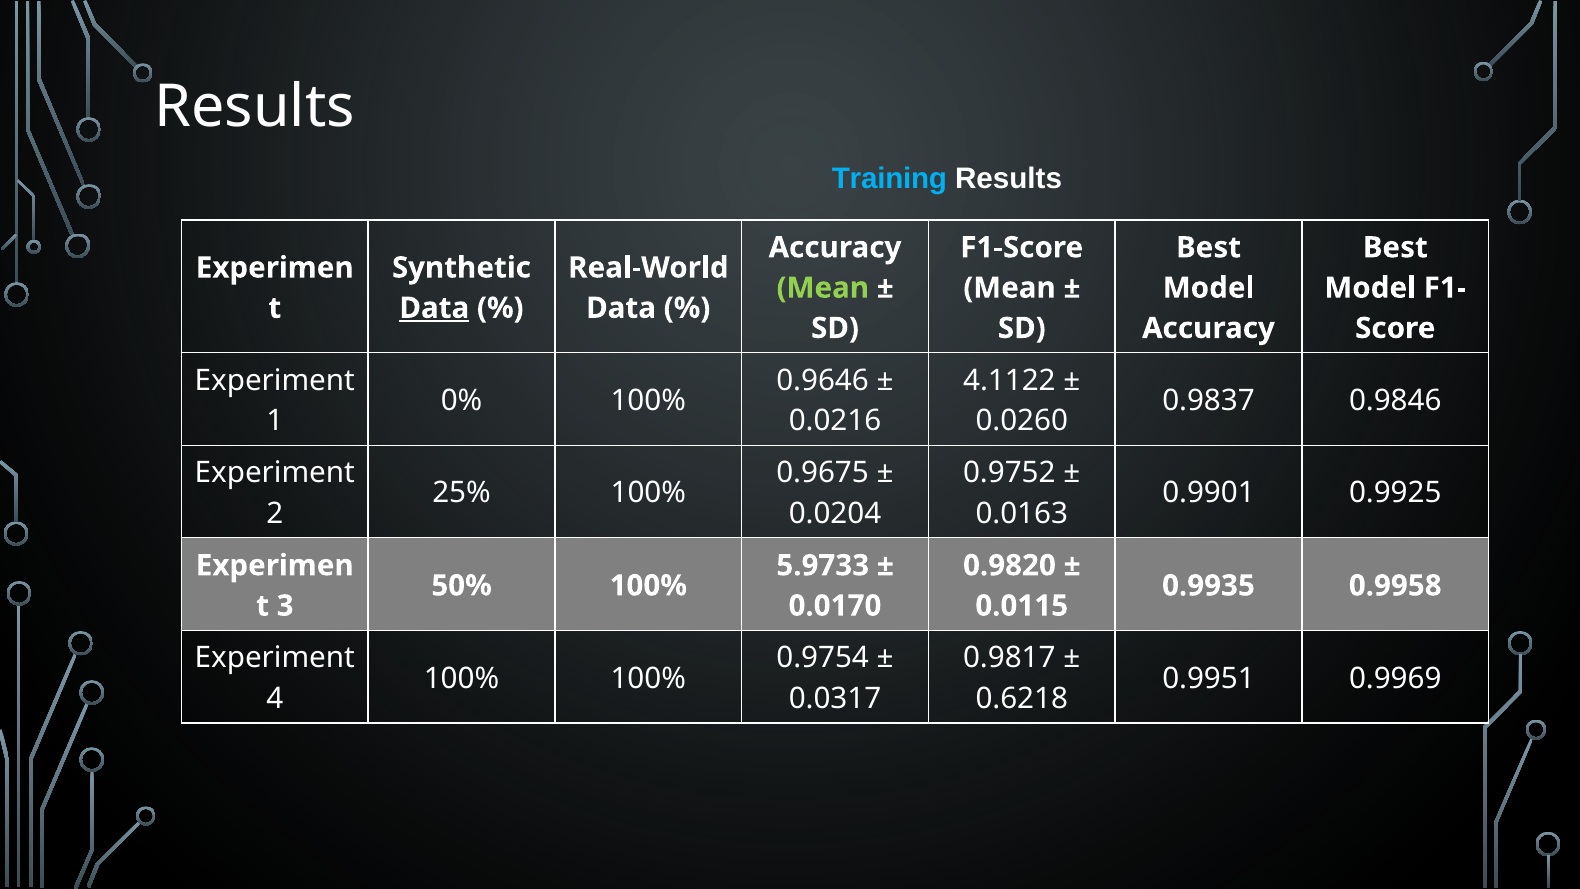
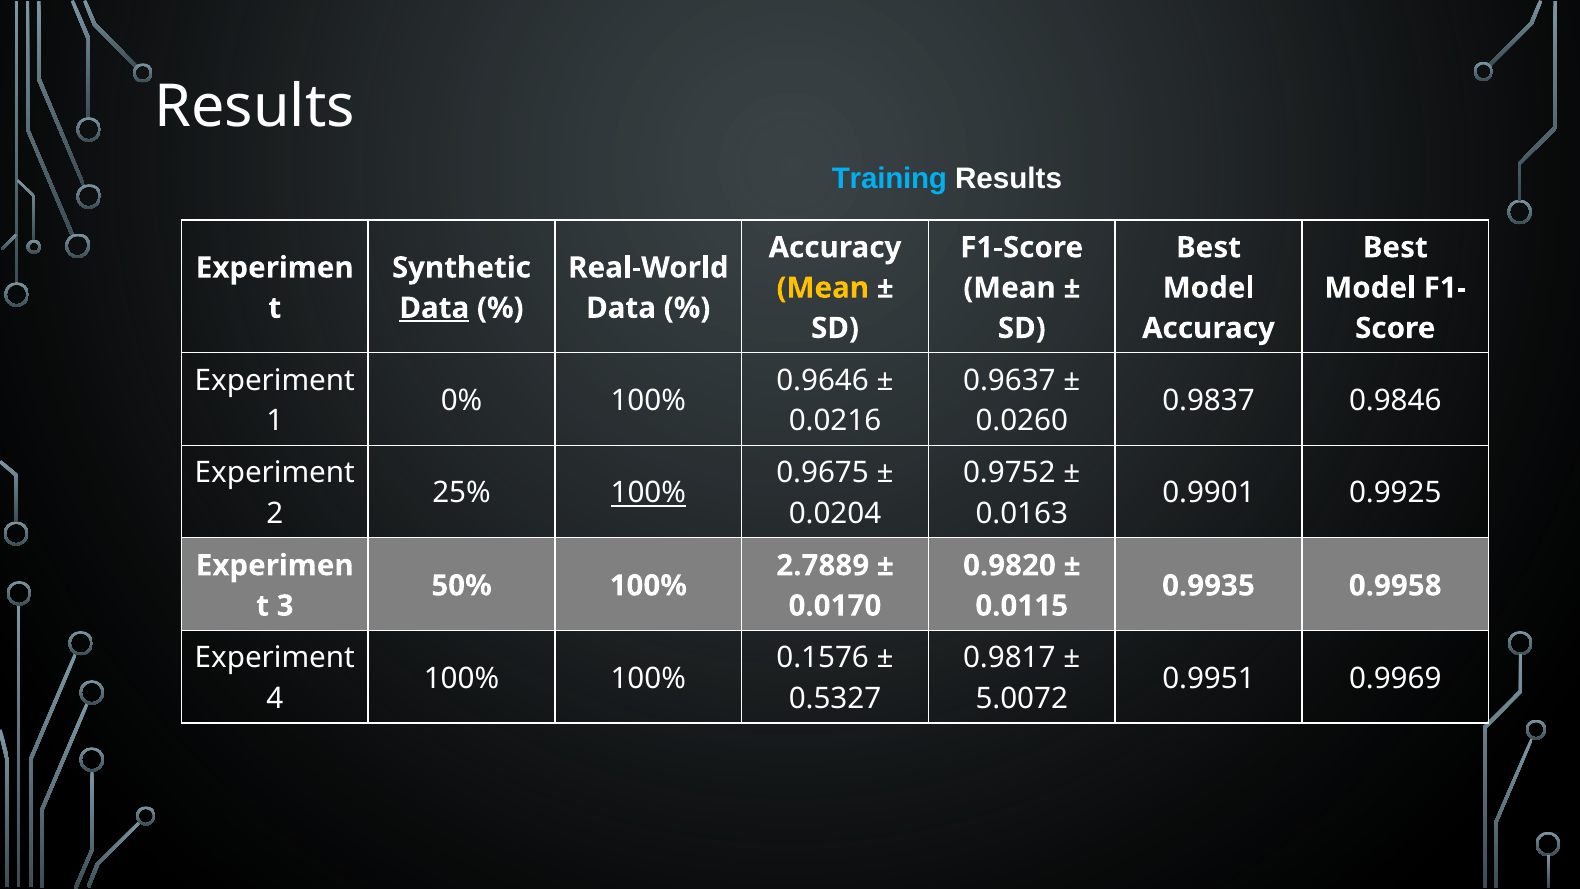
Mean colour: light green -> yellow (823, 288)
4.1122: 4.1122 -> 0.9637 (1009, 380)
100% underline: none -> present (648, 493)
5.9733: 5.9733 -> 2.7889 (823, 565)
0.9754: 0.9754 -> 0.1576 (823, 658)
0.0317: 0.0317 -> 0.5327 (835, 698)
0.6218: 0.6218 -> 5.0072 (1022, 698)
